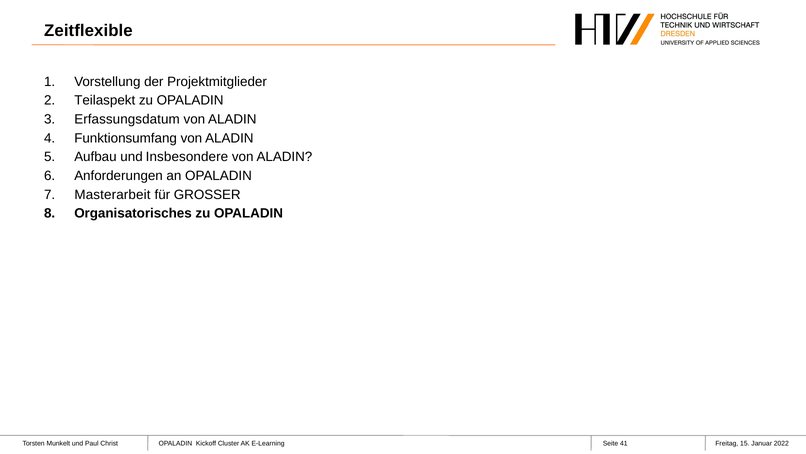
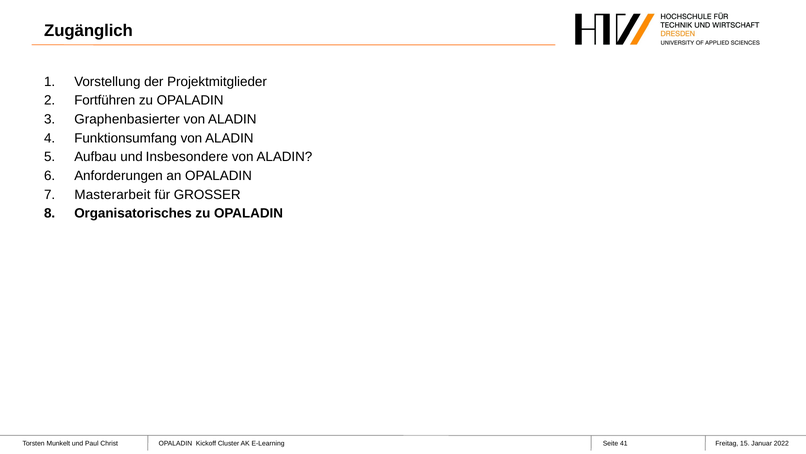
Zeitflexible: Zeitflexible -> Zugänglich (88, 31)
Teilaspekt: Teilaspekt -> Fortführen (105, 100)
Erfassungsdatum: Erfassungsdatum -> Graphenbasierter (127, 119)
